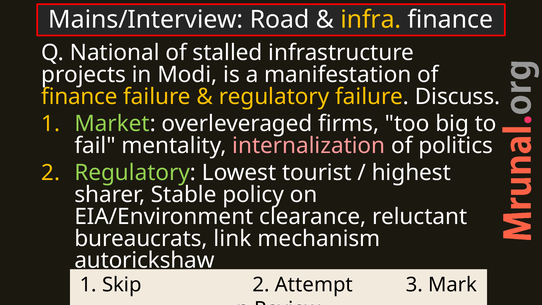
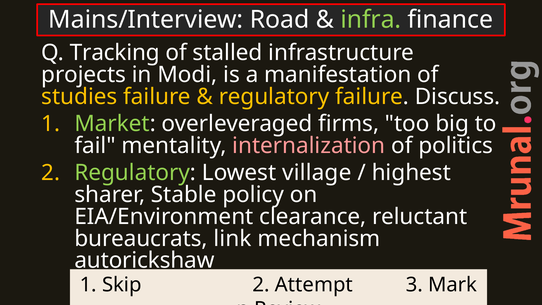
infra colour: yellow -> light green (371, 20)
National: National -> Tracking (115, 53)
finance: finance -> studies (79, 97)
tourist: tourist -> village (317, 173)
